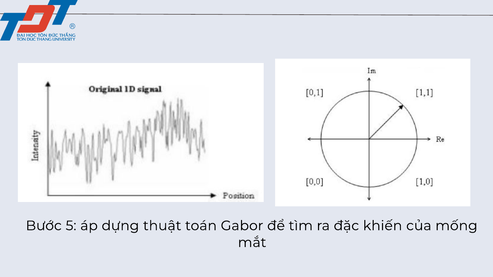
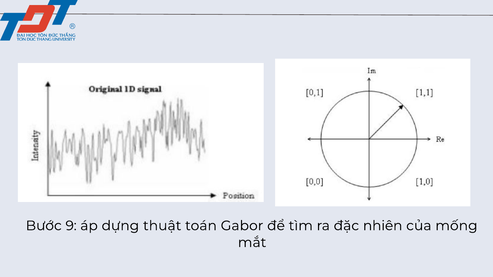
5: 5 -> 9 (71, 226)
khiến: khiến -> nhiên (383, 226)
